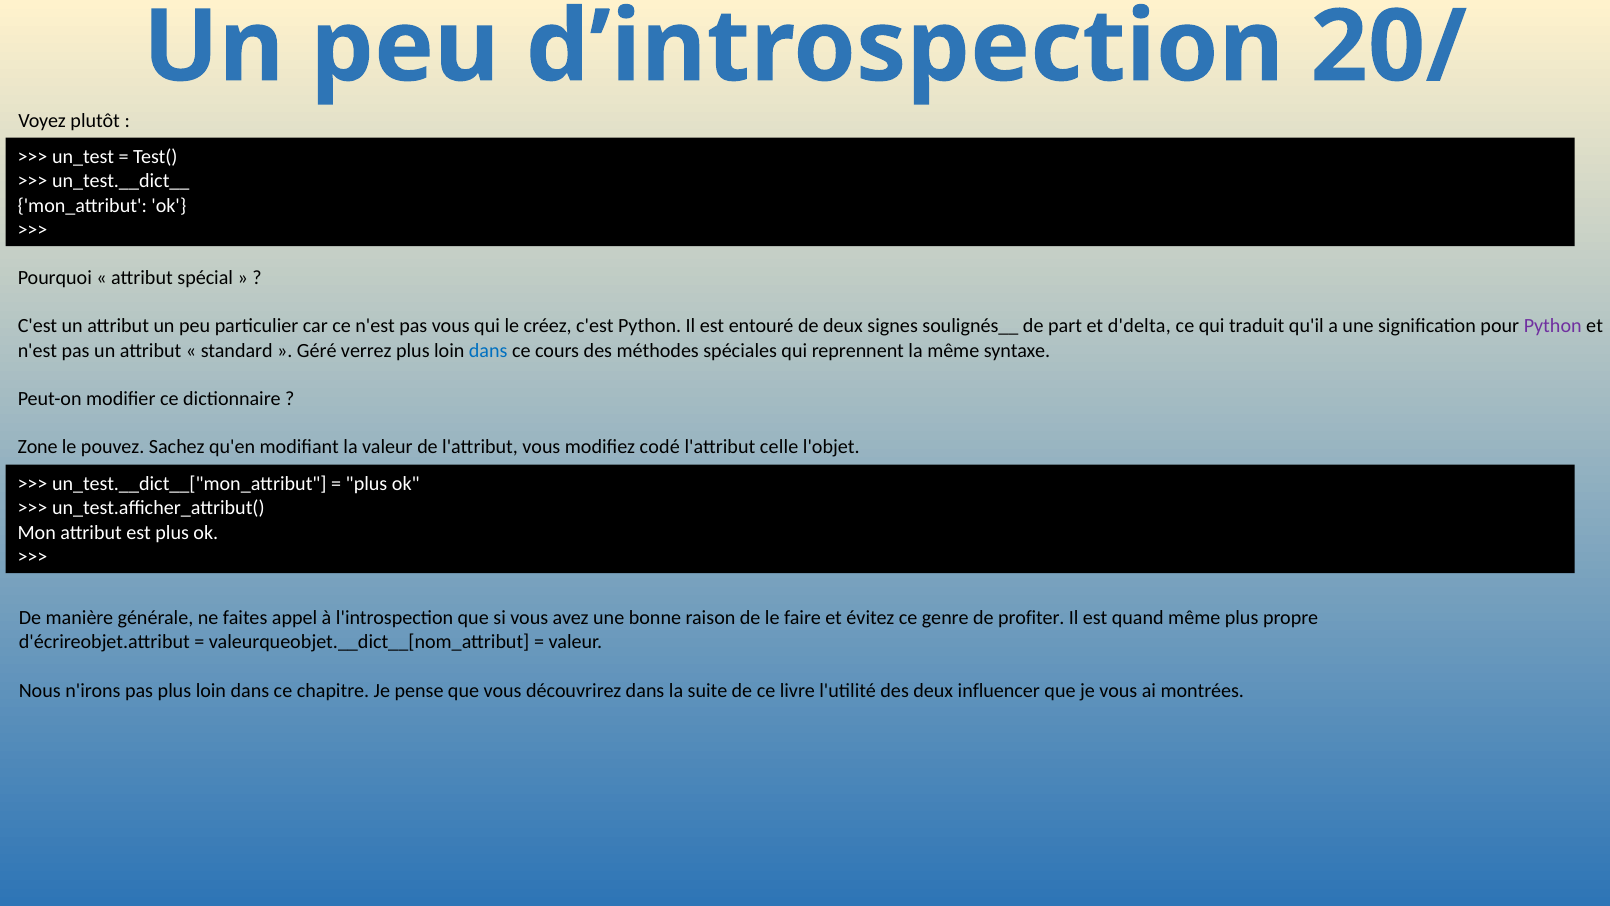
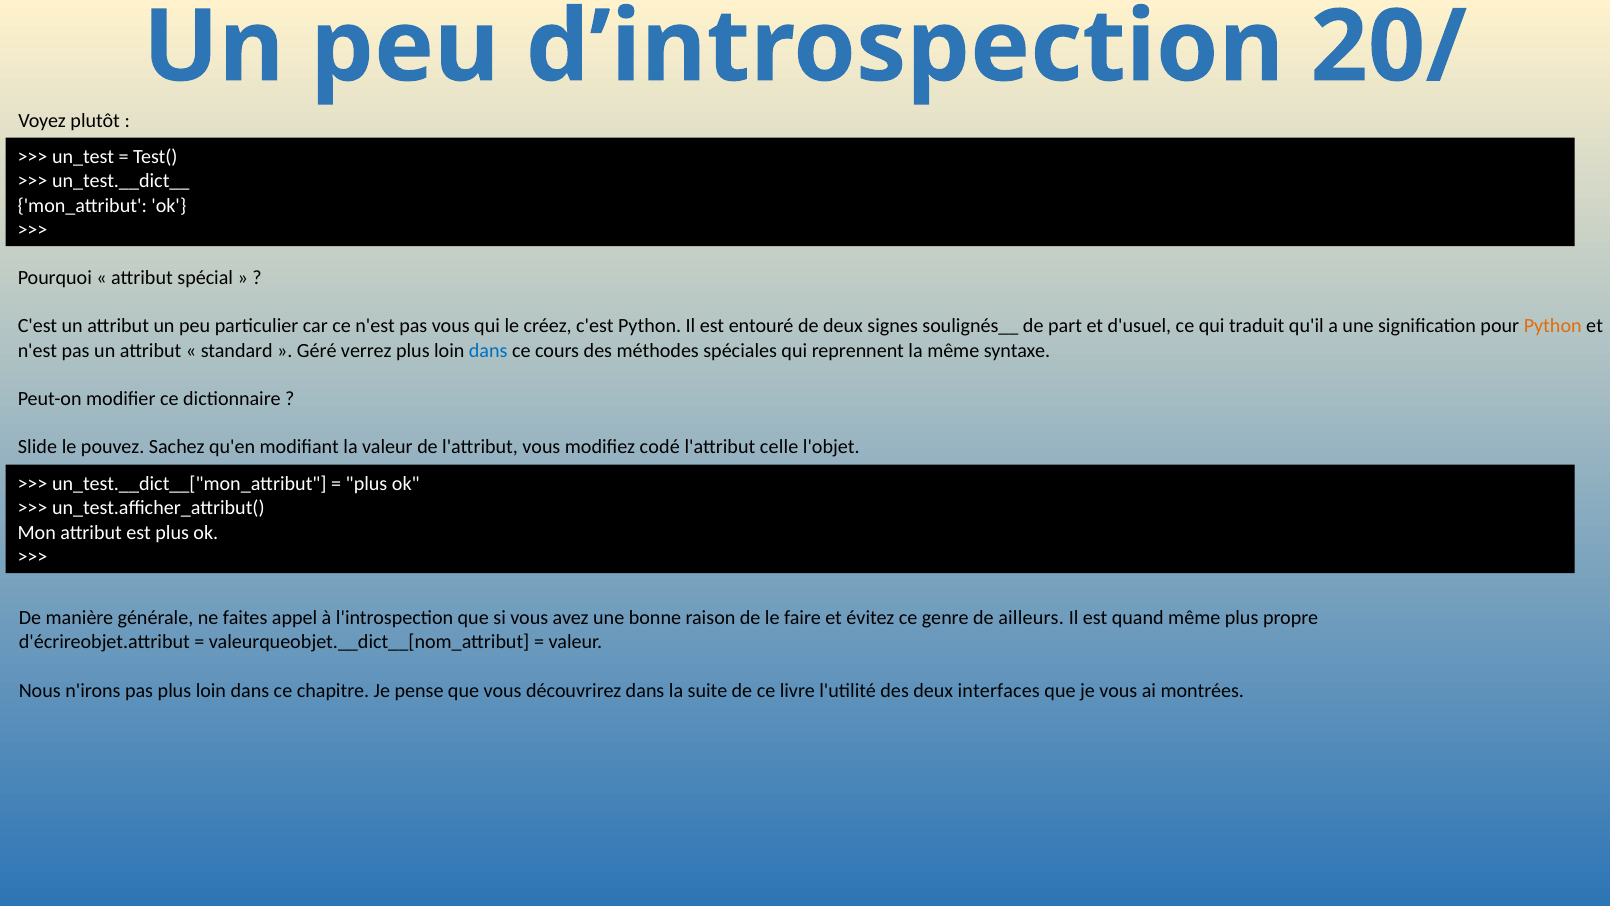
d'delta: d'delta -> d'usuel (1139, 326)
Python colour: purple -> orange (1553, 326)
Zone: Zone -> Slide (37, 447)
profiter: profiter -> ailleurs (1031, 618)
influencer: influencer -> interfaces (999, 690)
